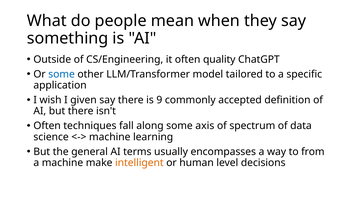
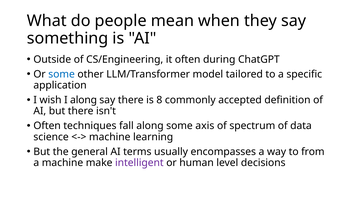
quality: quality -> during (219, 59)
I given: given -> along (84, 100)
9: 9 -> 8 (159, 100)
intelligent colour: orange -> purple (139, 163)
